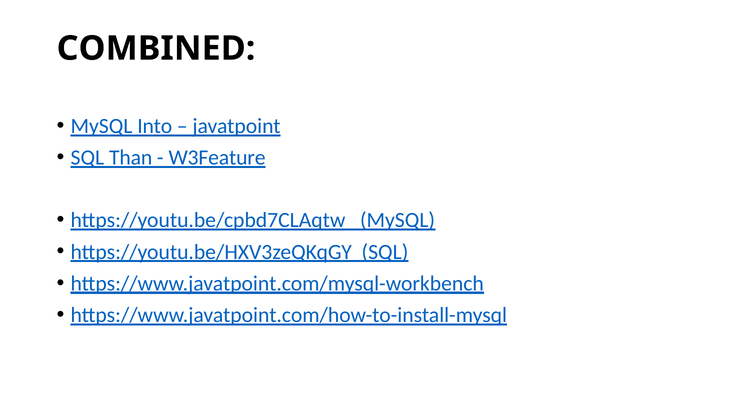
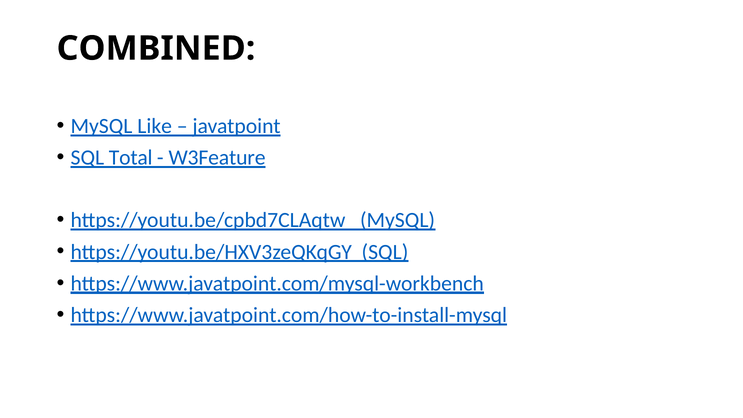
Into: Into -> Like (155, 126)
Than: Than -> Total (131, 158)
